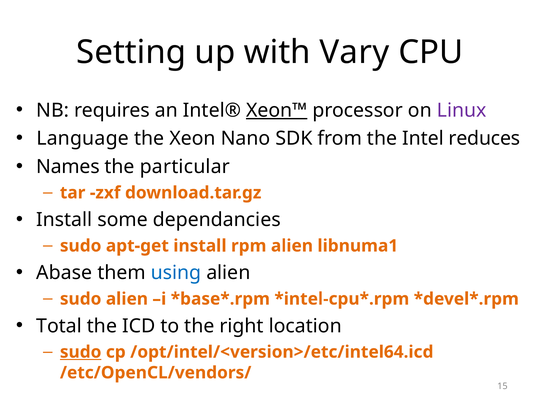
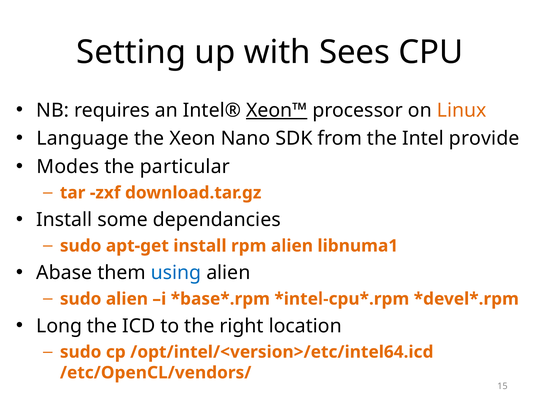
Vary: Vary -> Sees (355, 52)
Linux colour: purple -> orange (462, 110)
reduces: reduces -> provide (484, 138)
Names: Names -> Modes (68, 167)
Total: Total -> Long (59, 326)
sudo underline: present -> none (81, 352)
